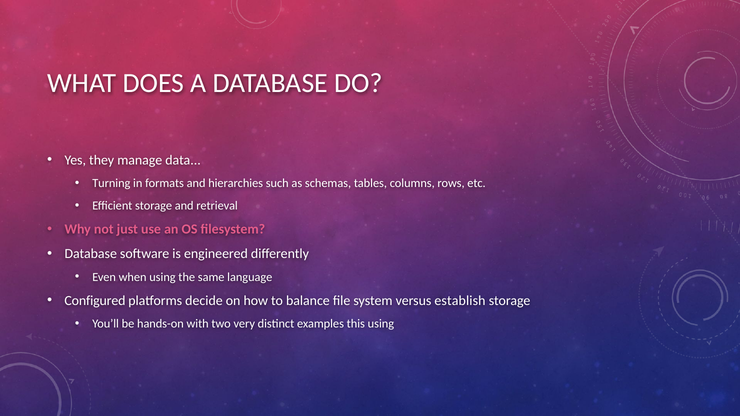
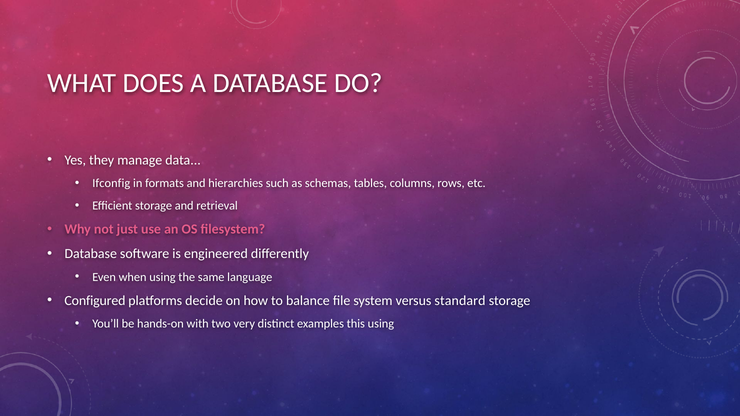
Turning: Turning -> Ifconfig (111, 183)
establish: establish -> standard (460, 301)
